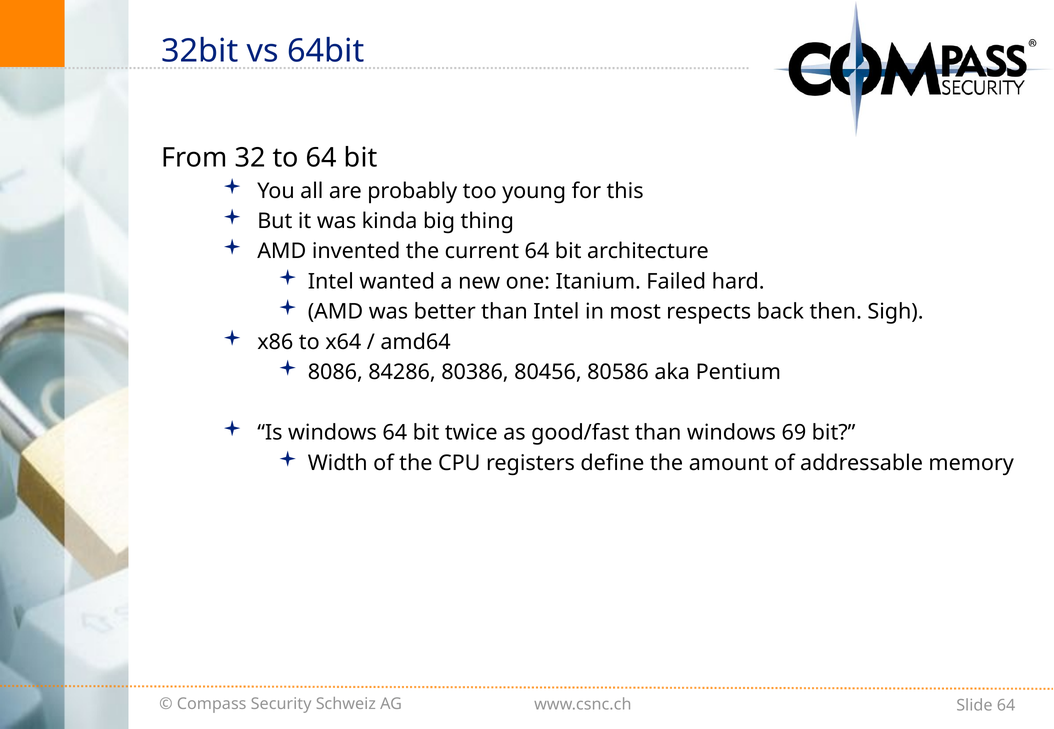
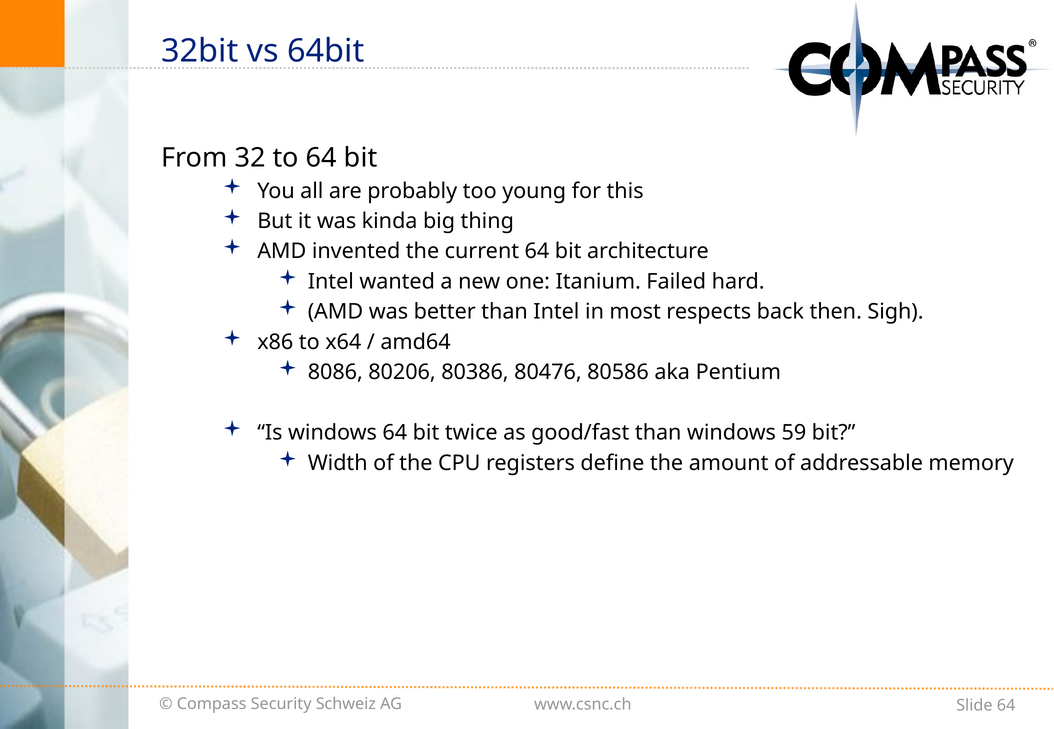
84286: 84286 -> 80206 (402, 373)
80456: 80456 -> 80476 (548, 373)
69: 69 -> 59 (794, 433)
